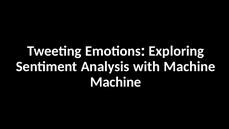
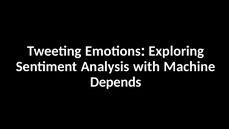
Machine: Machine -> Depends (116, 82)
